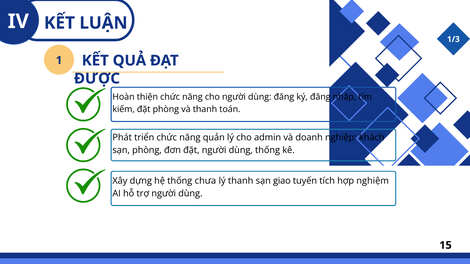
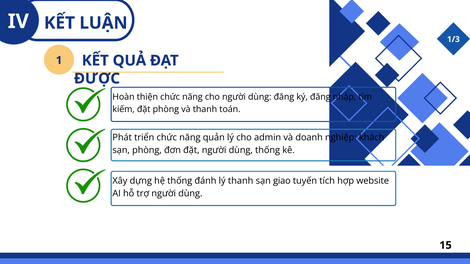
chưa: chưa -> đánh (205, 181)
nghiệm: nghiệm -> website (373, 181)
